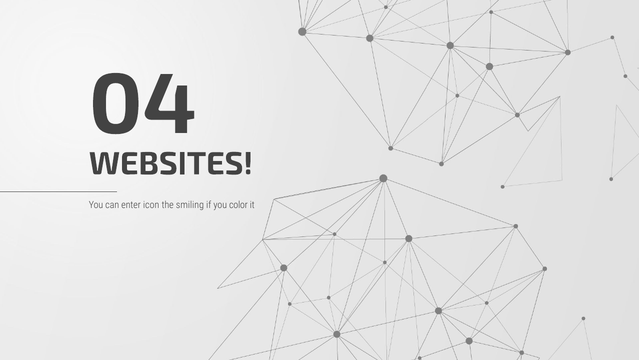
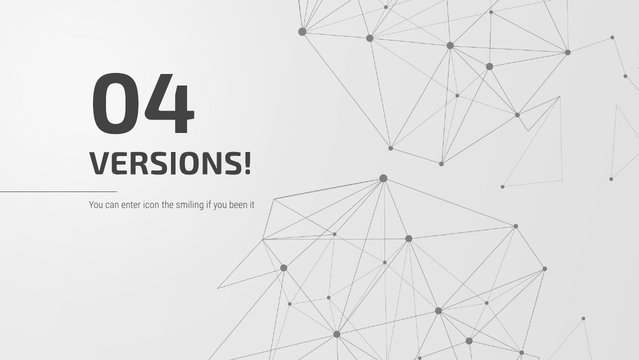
WEBSITES: WEBSITES -> VERSIONS (171, 163)
color: color -> been (238, 205)
